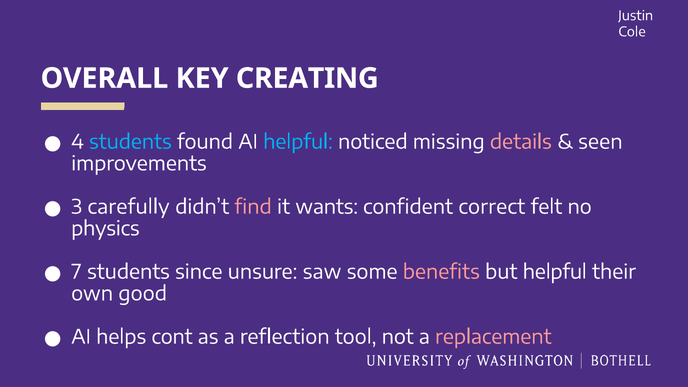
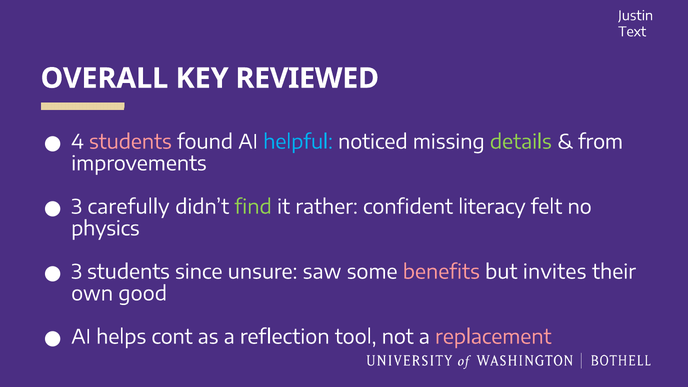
Cole: Cole -> Text (632, 32)
CREATING: CREATING -> REVIEWED (307, 78)
students colour: light blue -> pink (130, 142)
details colour: pink -> light green (521, 142)
seen: seen -> from (600, 142)
find colour: pink -> light green (253, 207)
wants: wants -> rather (327, 207)
correct: correct -> literacy (492, 207)
7: 7 -> 3 (77, 272)
but helpful: helpful -> invites (555, 272)
